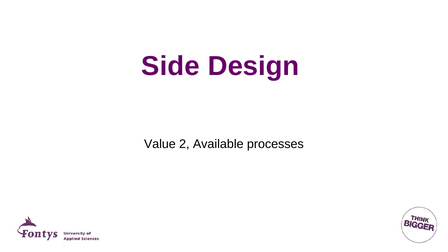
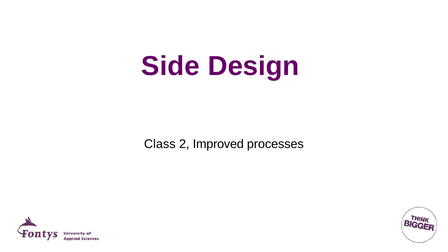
Value: Value -> Class (160, 144)
Available: Available -> Improved (218, 144)
